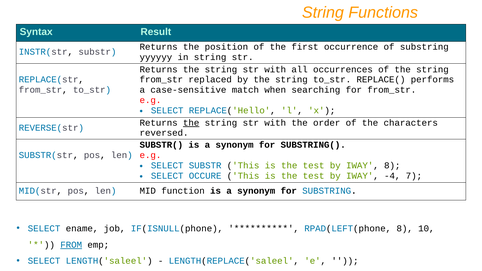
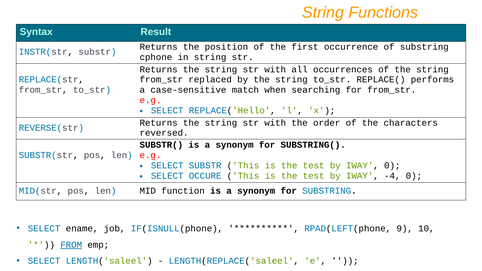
yyyyyy: yyyyyy -> cphone (156, 57)
the underline: present -> none (191, 123)
IWAY 8: 8 -> 0 (392, 166)
-4 7: 7 -> 0 (414, 176)
RPAD(LEFT(phone 8: 8 -> 9 (405, 229)
